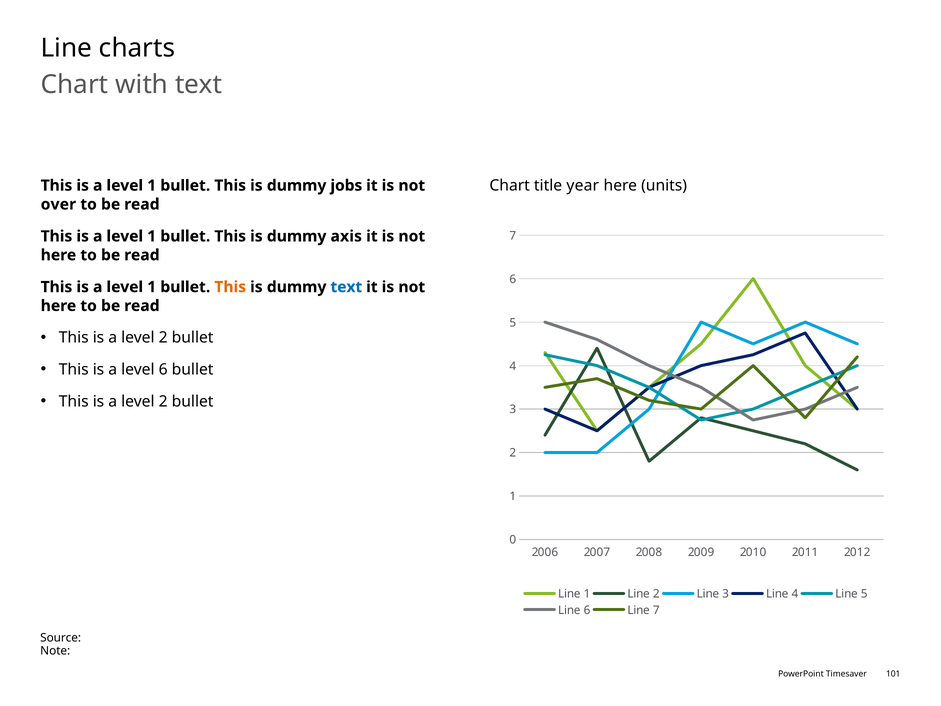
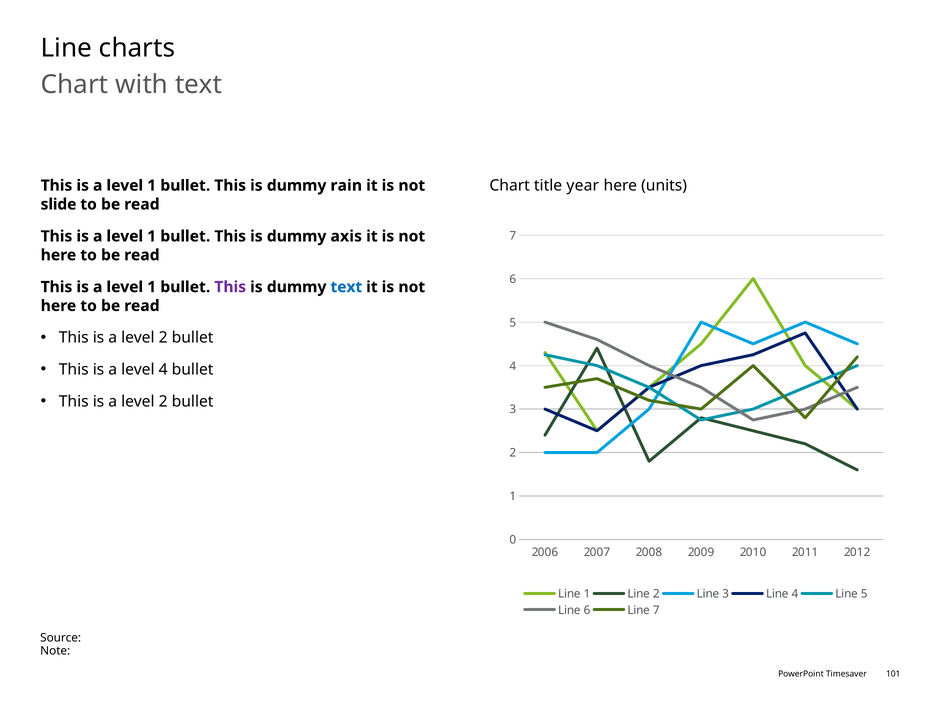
jobs: jobs -> rain (346, 185)
over: over -> slide (59, 204)
This colour: orange -> purple (230, 287)
level 6: 6 -> 4 (163, 370)
